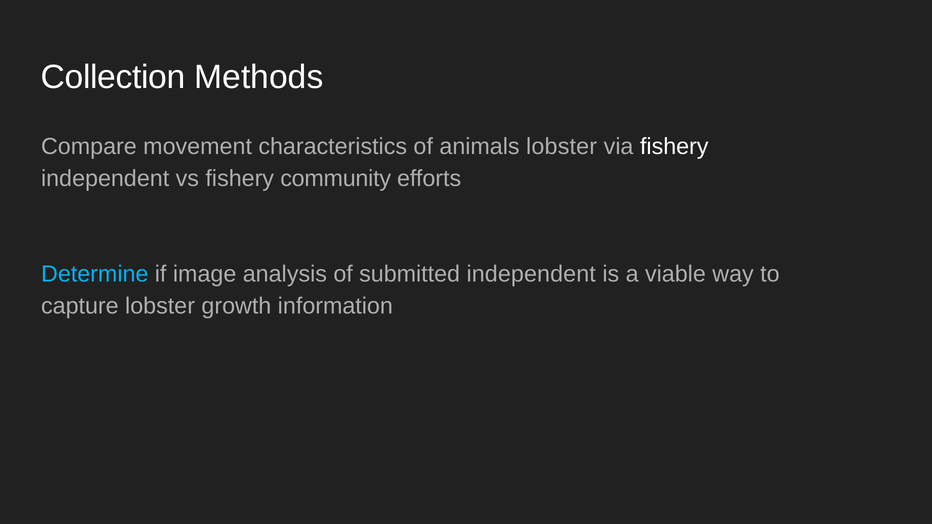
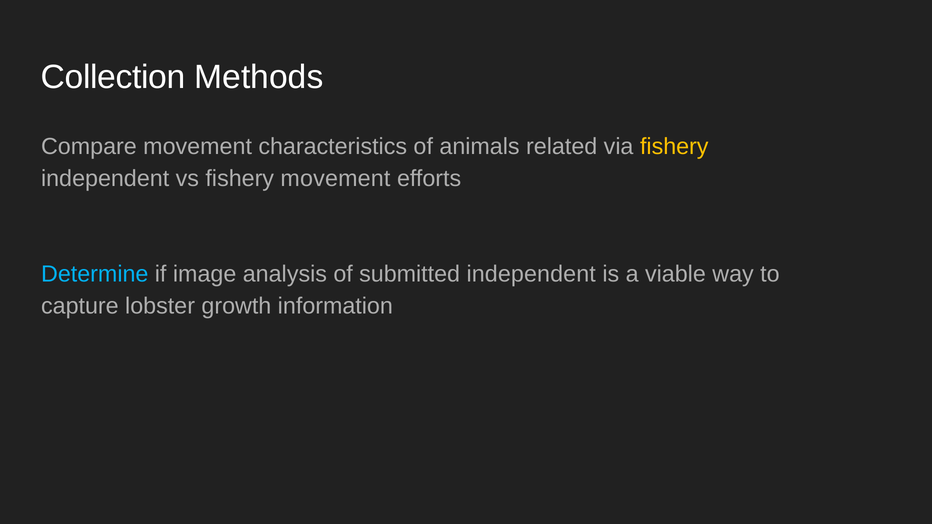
animals lobster: lobster -> related (562, 147)
fishery colour: white -> yellow (674, 147)
fishery community: community -> movement (335, 179)
